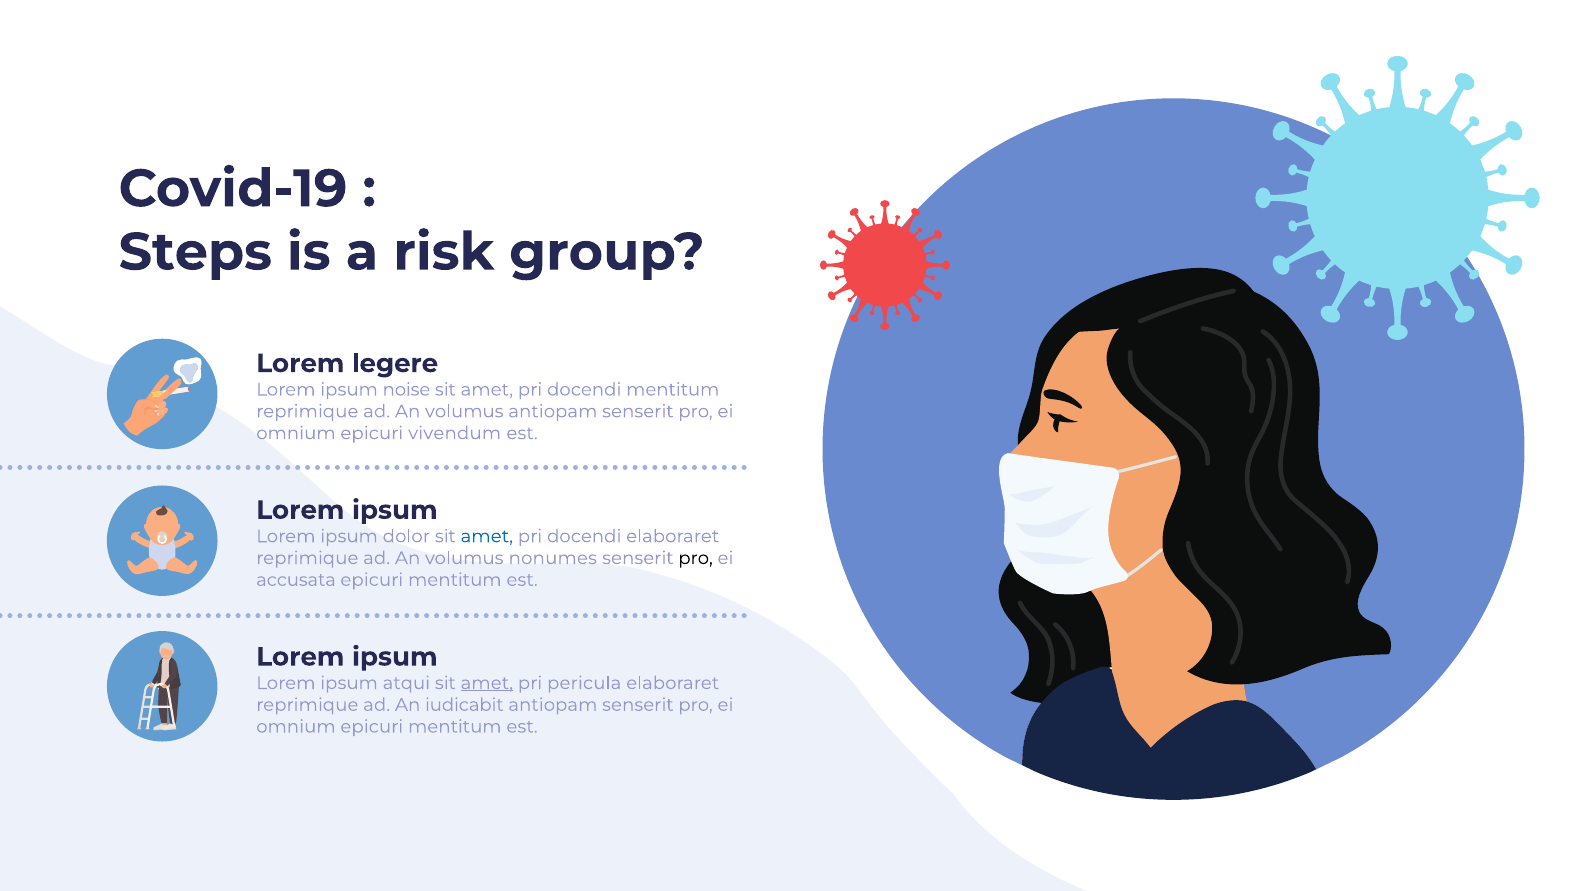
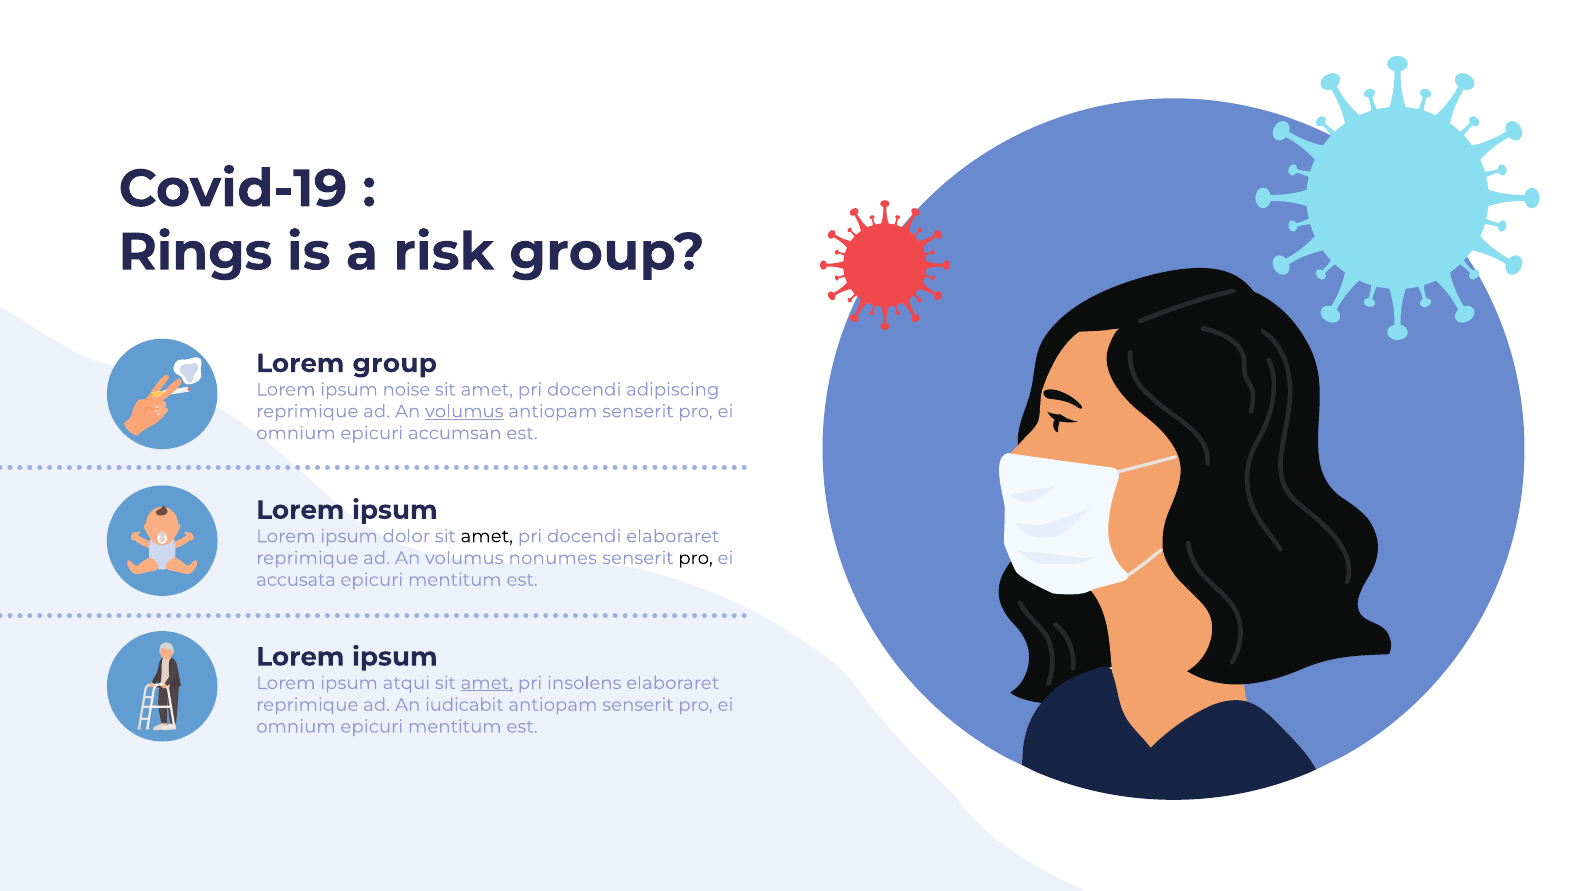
Steps: Steps -> Rings (195, 252)
Lorem legere: legere -> group (395, 364)
docendi mentitum: mentitum -> adipiscing (673, 390)
volumus underline: none -> present (464, 412)
vivendum: vivendum -> accumsan (455, 433)
amet colour: blue -> black (487, 537)
pericula: pericula -> insolens (584, 683)
